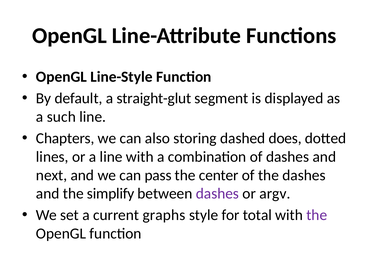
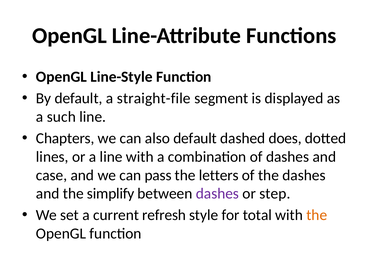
straight-glut: straight-glut -> straight-file (154, 98)
also storing: storing -> default (195, 138)
next: next -> case (52, 175)
center: center -> letters (219, 175)
argv: argv -> step (275, 193)
graphs: graphs -> refresh (164, 215)
the colour: purple -> orange (317, 215)
